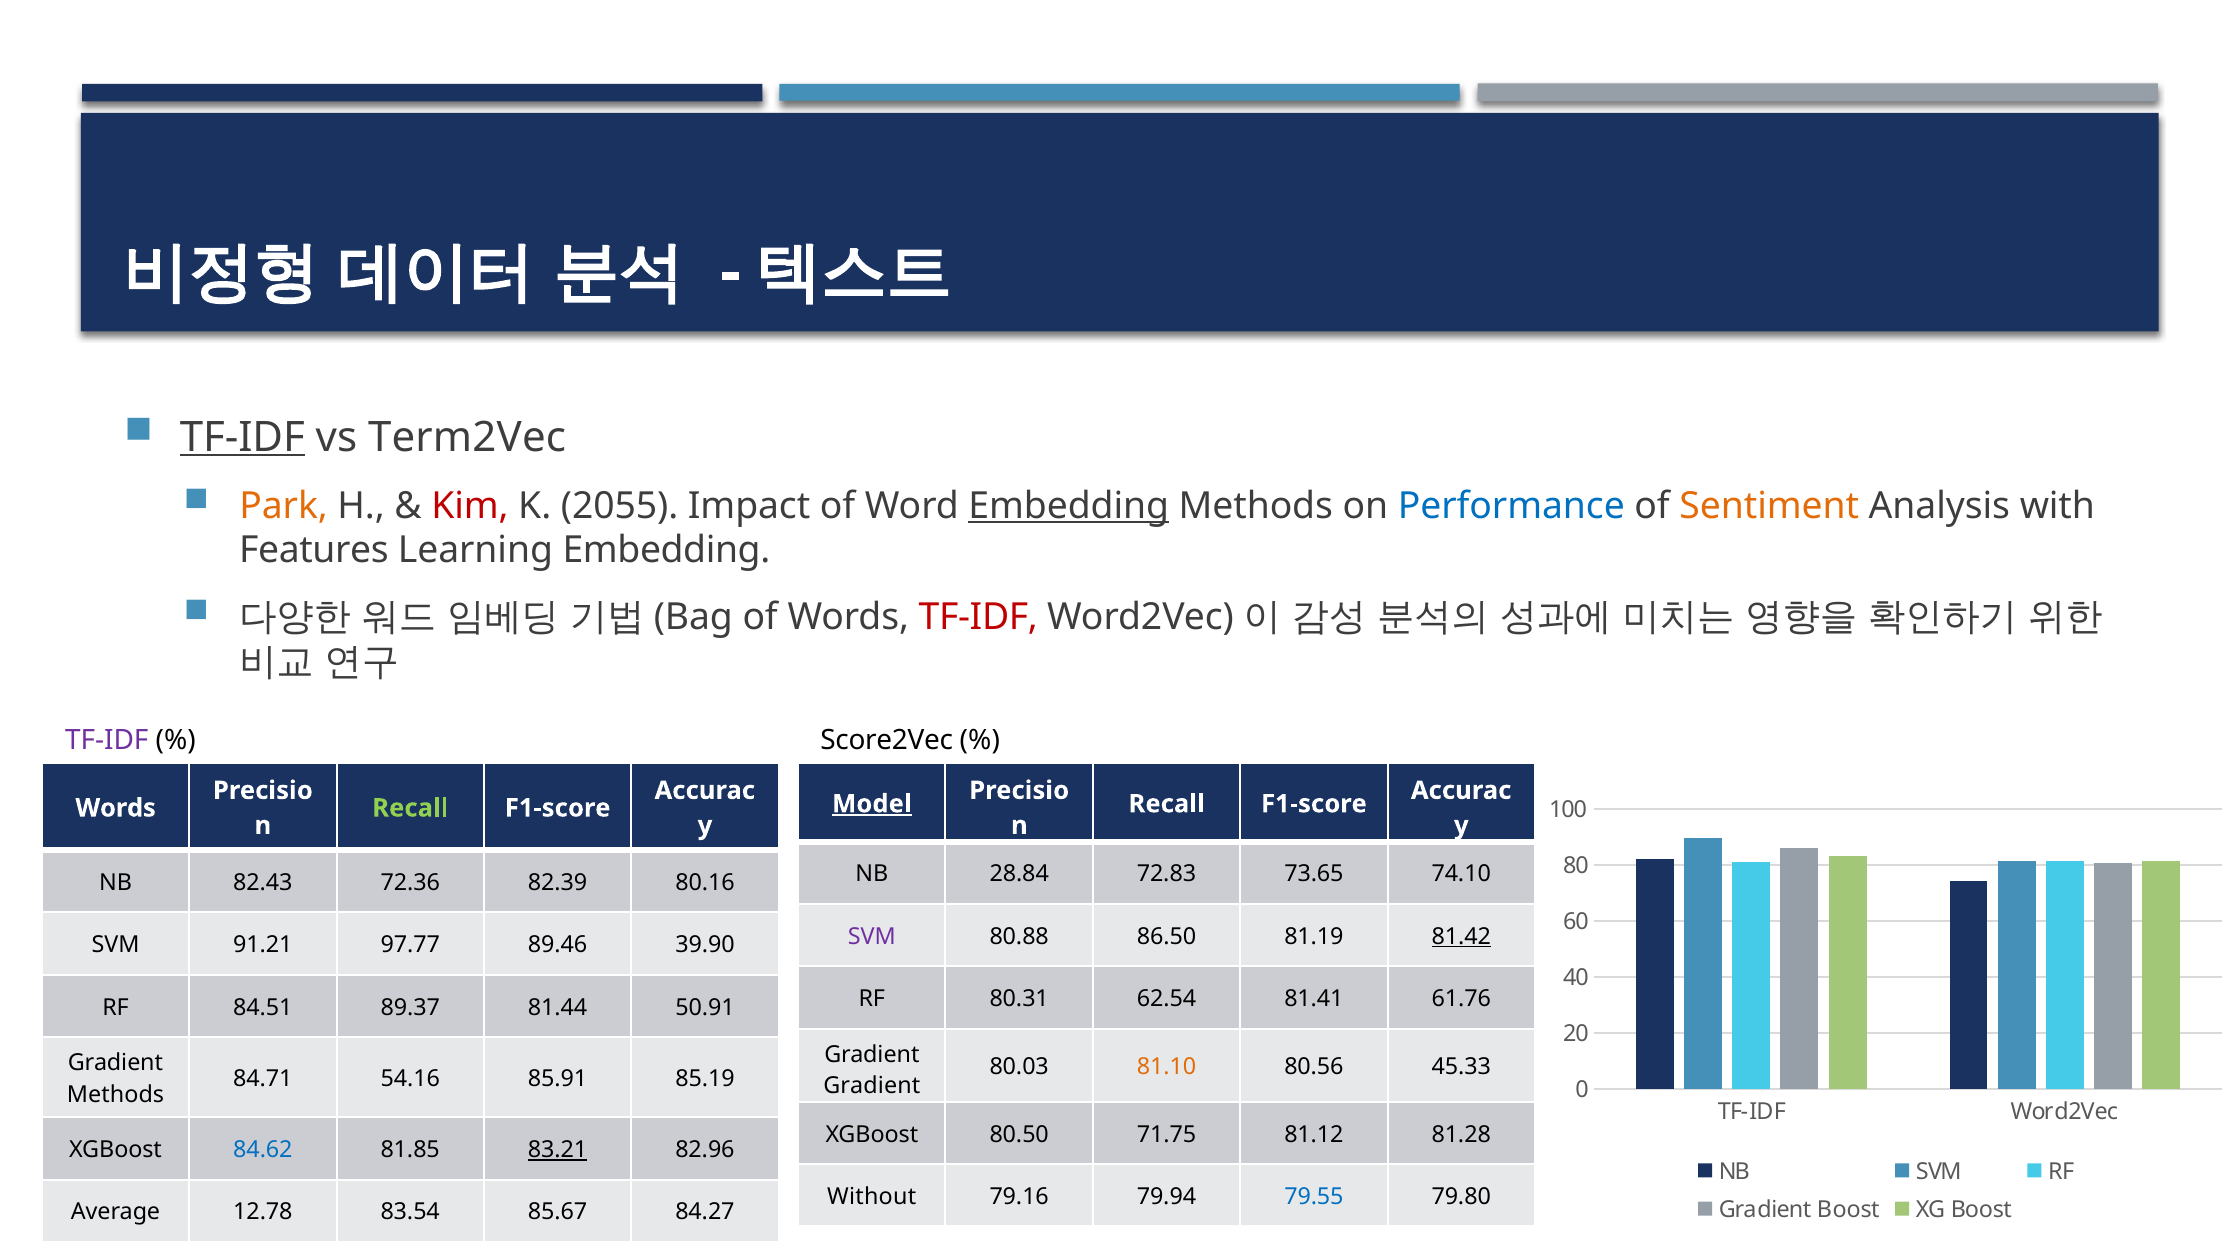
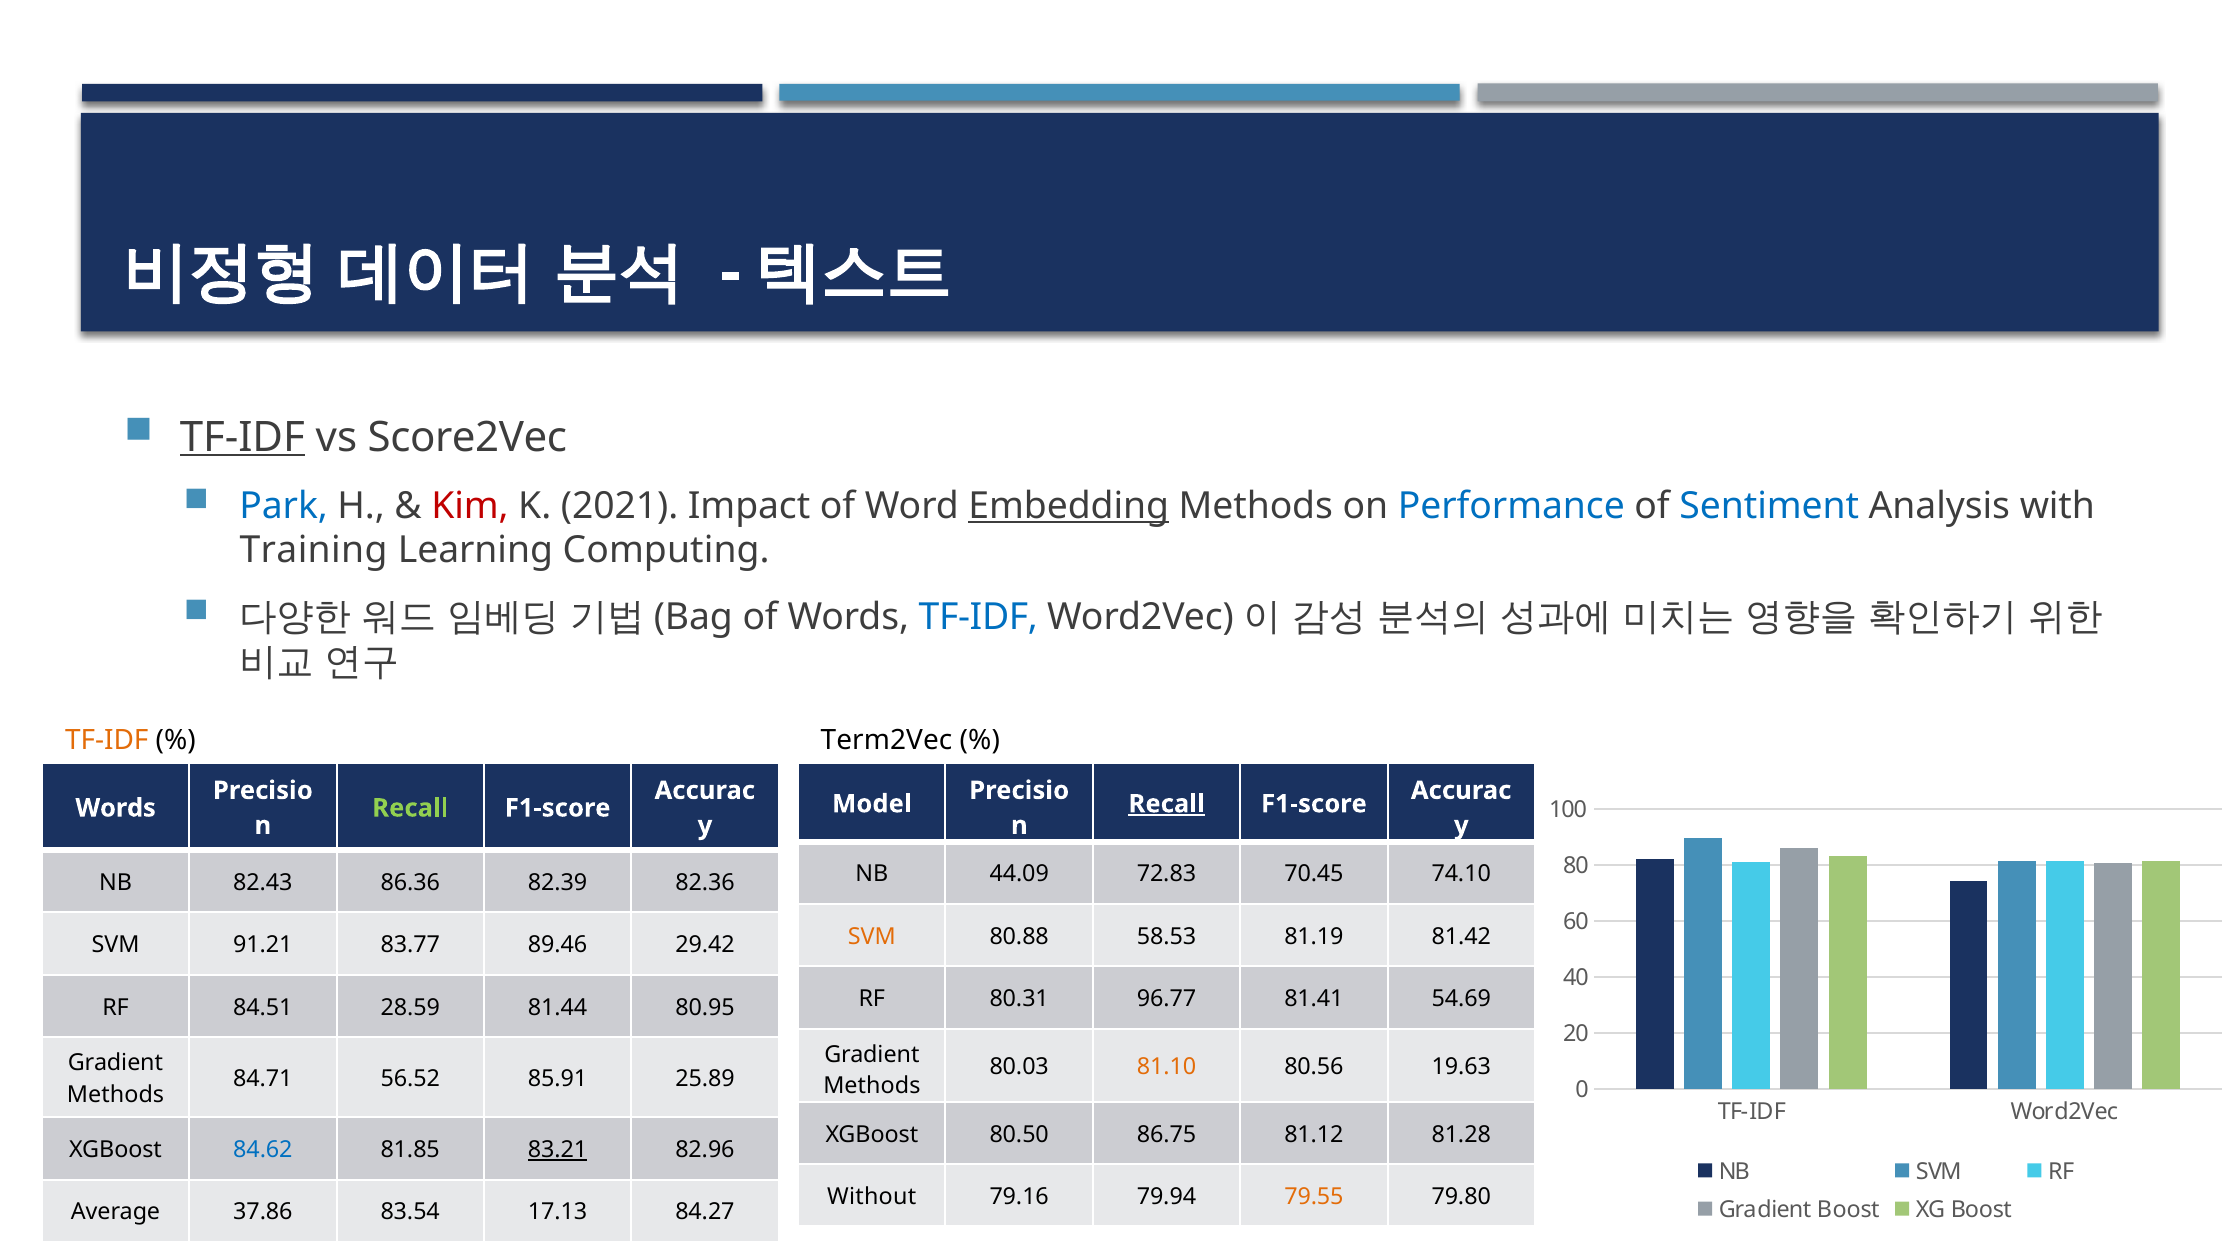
Term2Vec: Term2Vec -> Score2Vec (467, 437)
Park colour: orange -> blue (284, 506)
2055: 2055 -> 2021 (620, 506)
Sentiment colour: orange -> blue (1769, 506)
Features: Features -> Training (314, 551)
Learning Embedding: Embedding -> Computing (666, 551)
TF-IDF colour: red -> blue (978, 617)
TF-IDF colour: purple -> orange (107, 740)
Score2Vec: Score2Vec -> Term2Vec (887, 740)
Model underline: present -> none (872, 804)
Recall underline: none -> present (1167, 804)
28.84: 28.84 -> 44.09 (1019, 874)
73.65: 73.65 -> 70.45 (1314, 874)
72.36: 72.36 -> 86.36 (410, 883)
80.16: 80.16 -> 82.36 (705, 883)
SVM colour: purple -> orange (872, 937)
86.50: 86.50 -> 58.53 (1167, 937)
81.42 underline: present -> none (1461, 937)
97.77: 97.77 -> 83.77 (410, 945)
39.90: 39.90 -> 29.42 (705, 945)
62.54: 62.54 -> 96.77 (1167, 999)
61.76: 61.76 -> 54.69 (1461, 999)
89.37: 89.37 -> 28.59 (410, 1007)
50.91: 50.91 -> 80.95 (705, 1007)
45.33: 45.33 -> 19.63 (1461, 1067)
54.16: 54.16 -> 56.52 (410, 1079)
85.19: 85.19 -> 25.89 (705, 1079)
Gradient: Gradient -> Methods (872, 1086)
71.75: 71.75 -> 86.75 (1167, 1134)
79.55 colour: blue -> orange (1314, 1197)
12.78: 12.78 -> 37.86 (263, 1212)
85.67: 85.67 -> 17.13 (558, 1212)
